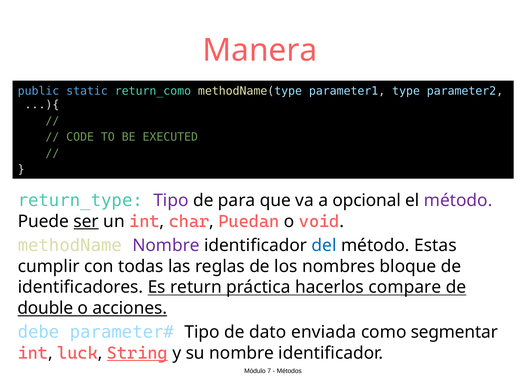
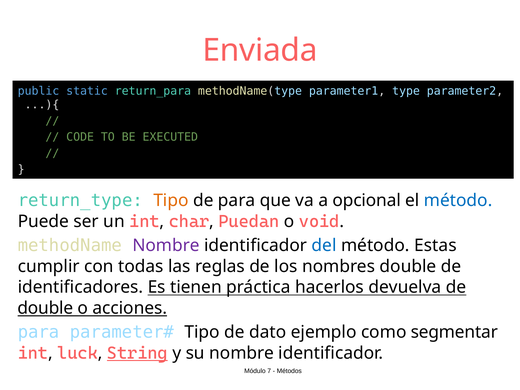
Manera: Manera -> Enviada (260, 50)
return_como: return_como -> return_para (153, 91)
Tipo colour: purple -> orange (171, 200)
método colour: purple -> blue (458, 200)
ser underline: present -> none (86, 221)
nombres bloque: bloque -> double (408, 266)
return: return -> tienen (196, 287)
compare: compare -> devuelva (405, 287)
debe: debe -> para (39, 332)
enviada: enviada -> ejemplo (324, 332)
